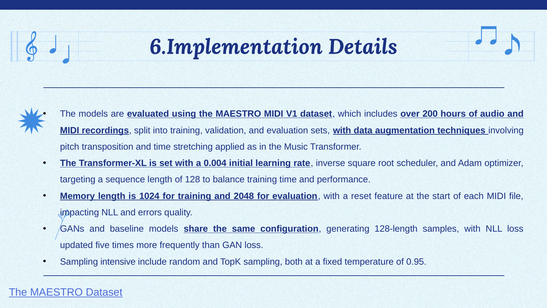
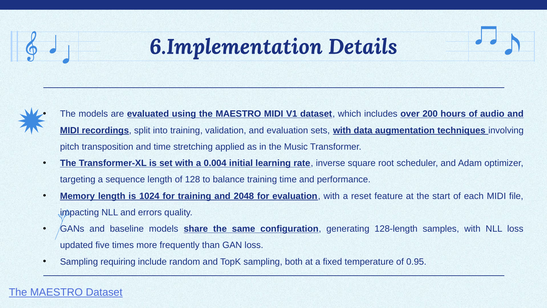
intensive: intensive -> requiring (118, 261)
